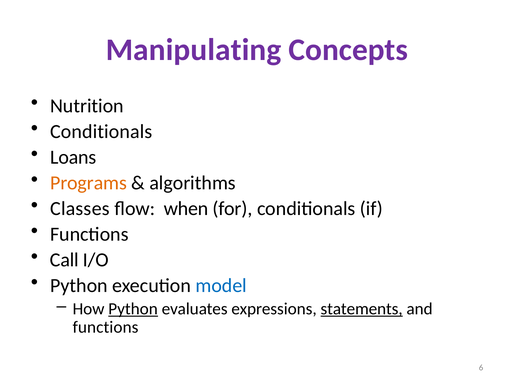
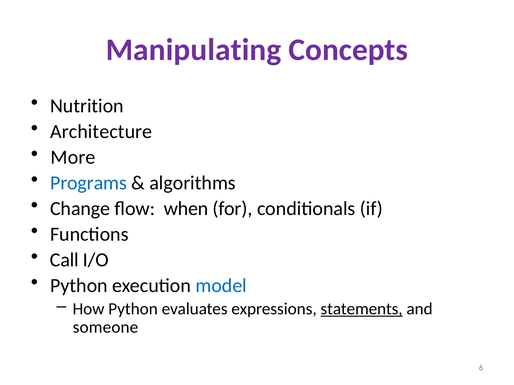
Conditionals: Conditionals -> Architecture (101, 132)
Loans: Loans -> More (73, 157)
Programs colour: orange -> blue (89, 183)
Classes: Classes -> Change (80, 209)
Python underline: present -> none (133, 309)
functions: functions -> someone (105, 328)
